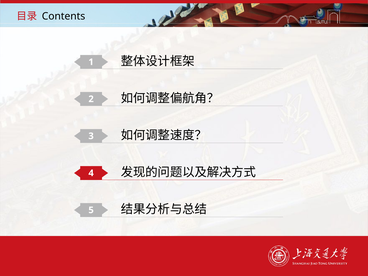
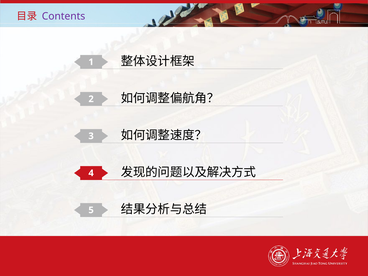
Contents colour: black -> purple (64, 16)
